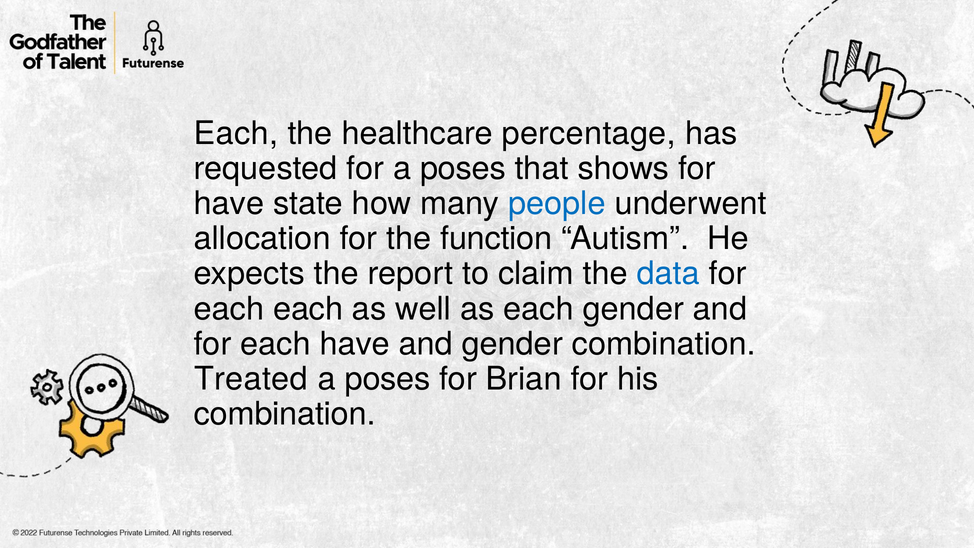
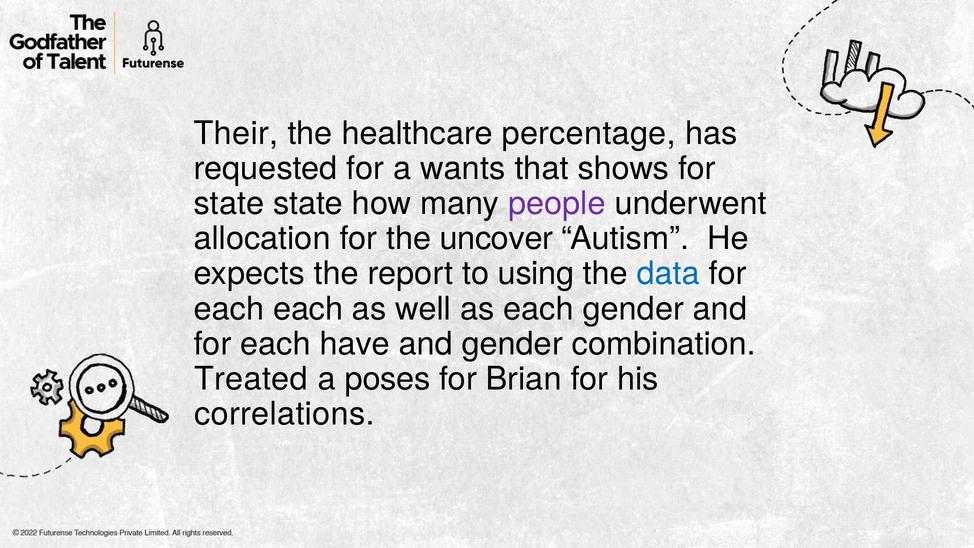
Each: Each -> Their (236, 133)
for a poses: poses -> wants (463, 168)
have: have -> state (229, 204)
people colour: blue -> purple (557, 204)
function: function -> uncover (496, 239)
claim: claim -> using (536, 274)
combination: combination -> correlations (284, 414)
